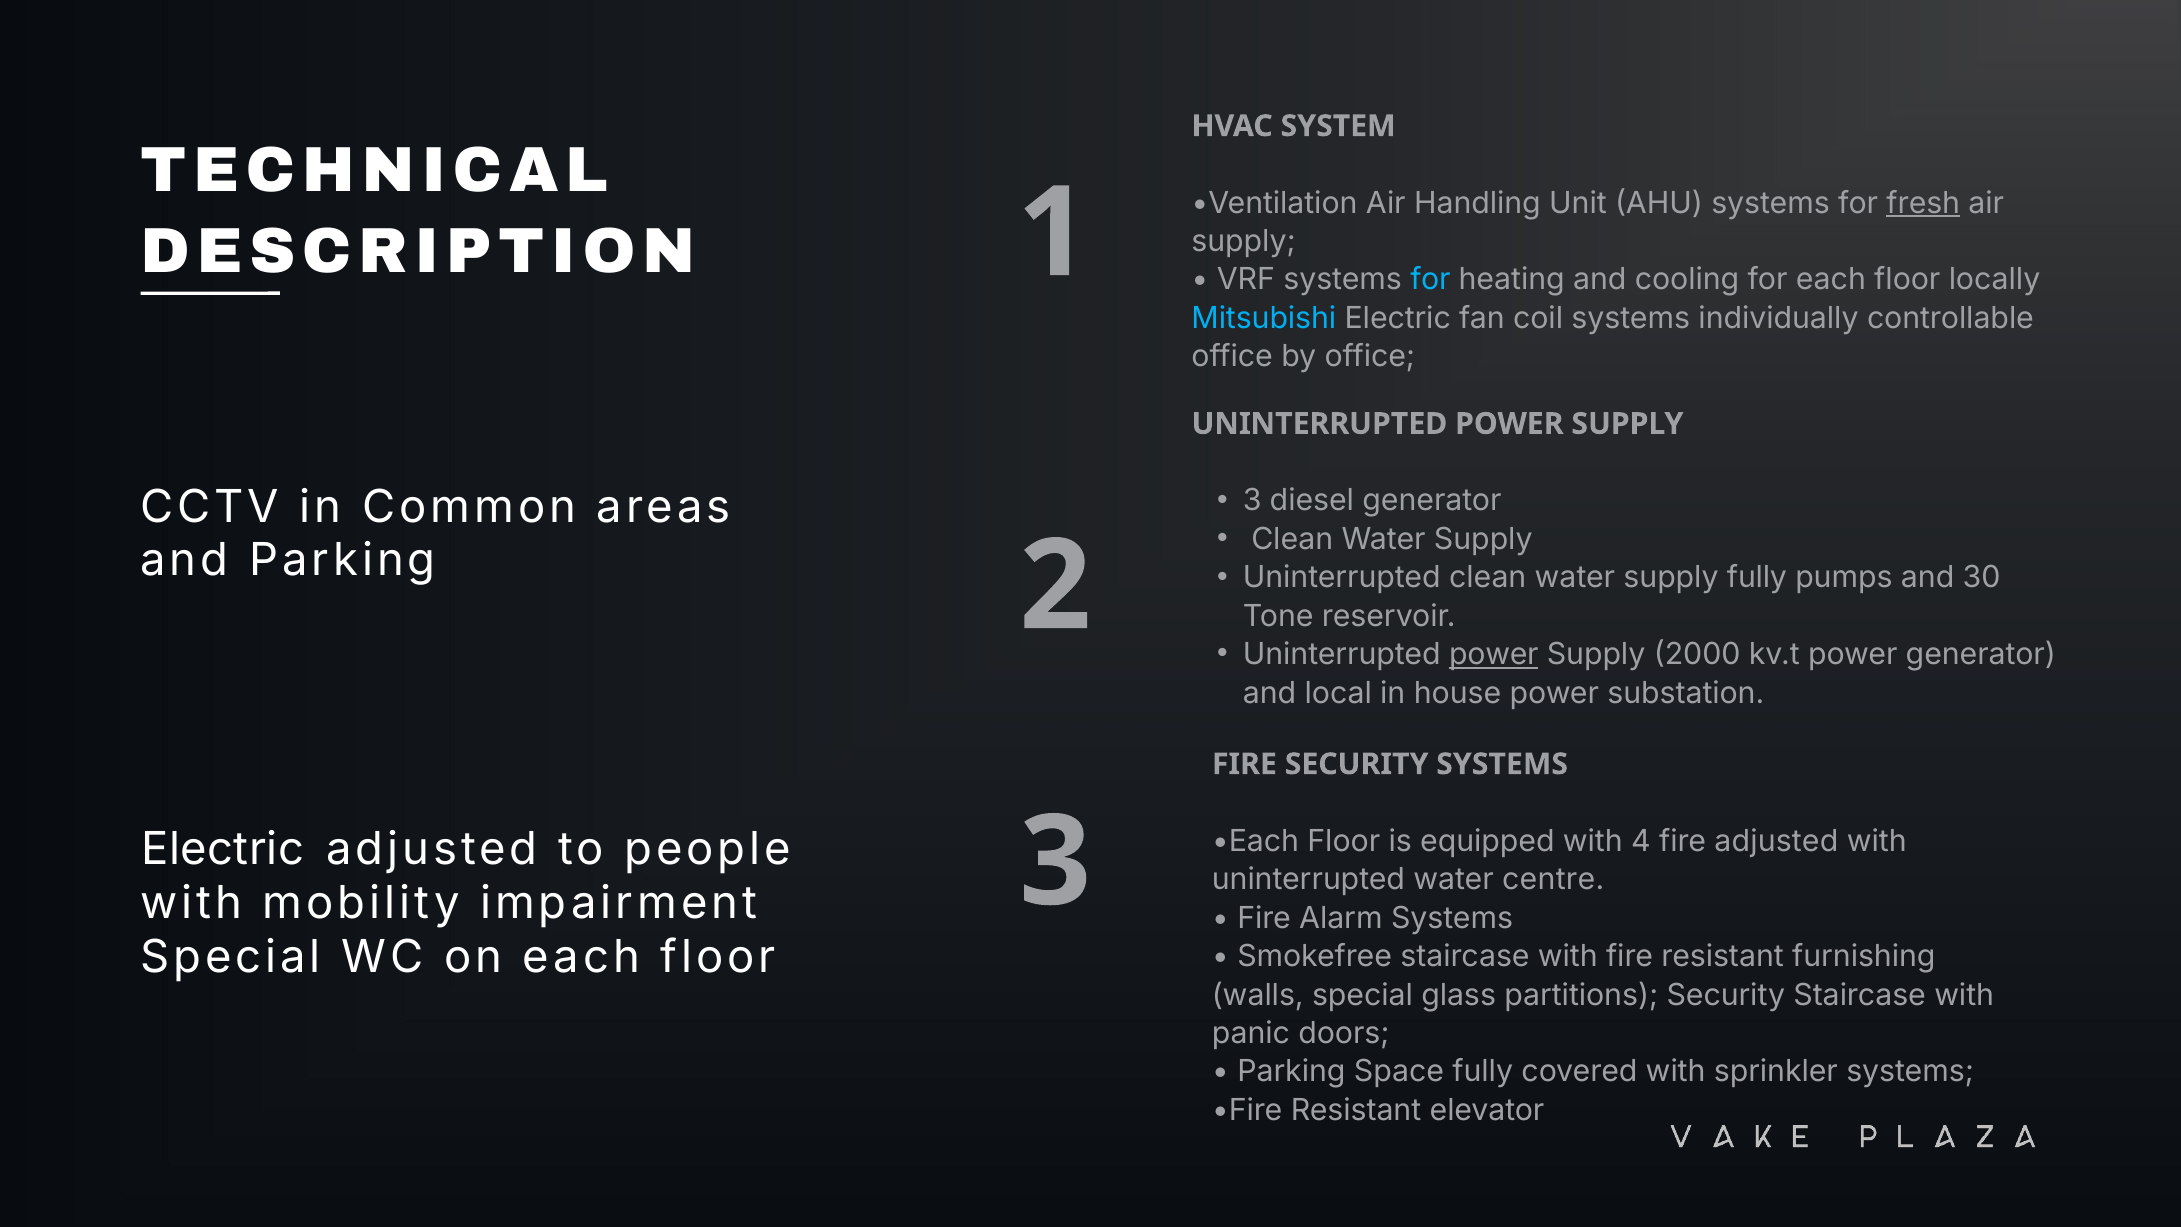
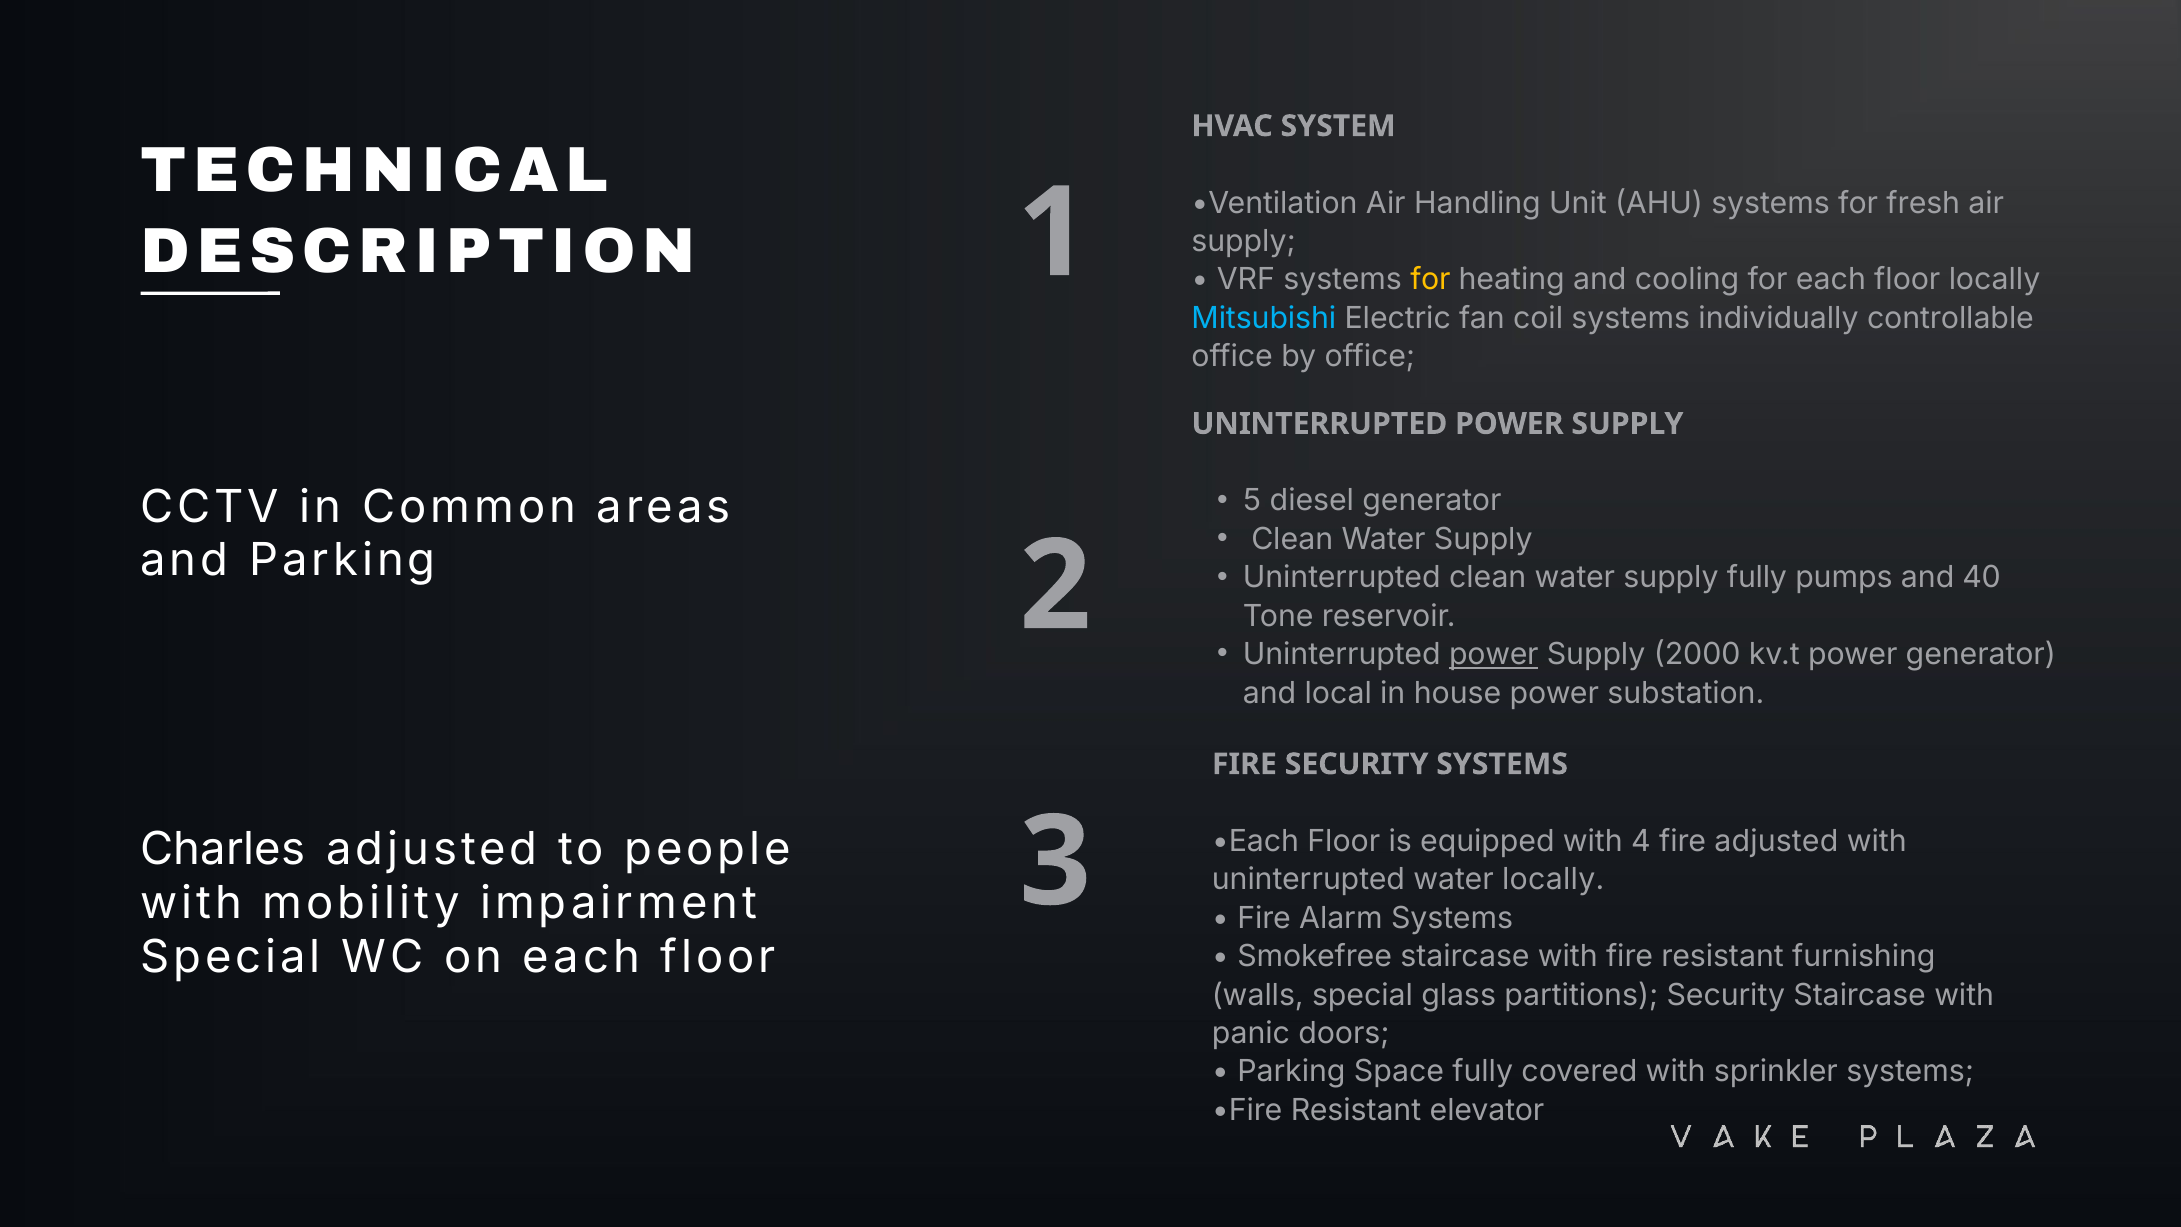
fresh underline: present -> none (1923, 203)
for colour: light blue -> yellow (1430, 280)
3: 3 -> 5 (1252, 501)
30: 30 -> 40 (1982, 578)
Electric: Electric -> Charles (223, 850)
water centre: centre -> locally (1553, 879)
